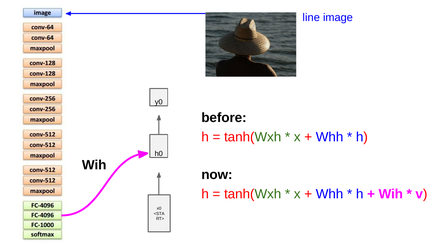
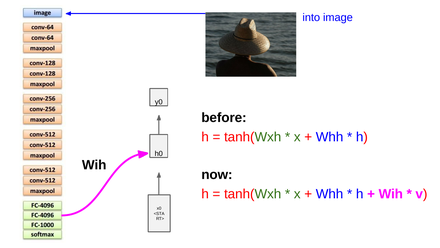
line: line -> into (311, 18)
